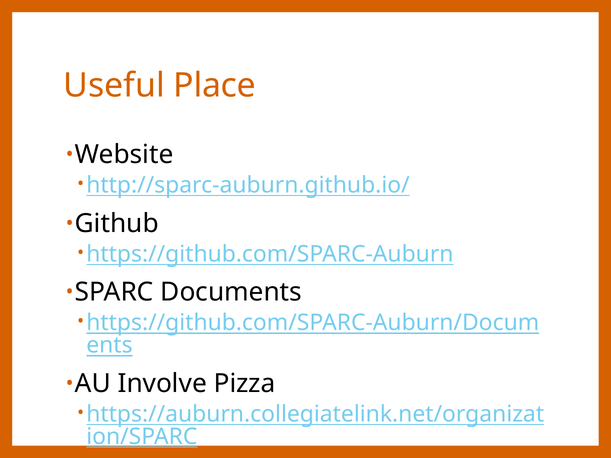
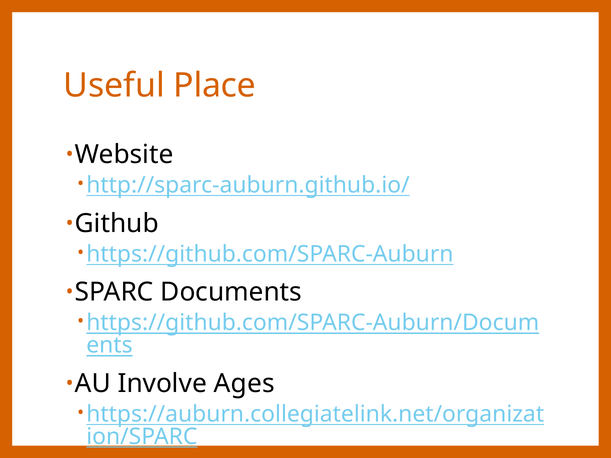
Pizza: Pizza -> Ages (244, 384)
